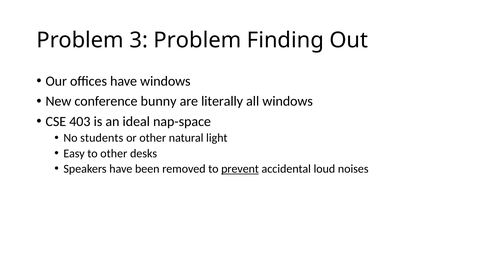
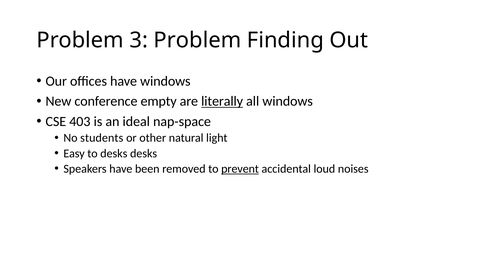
bunny: bunny -> empty (159, 101)
literally underline: none -> present (222, 101)
to other: other -> desks (114, 153)
